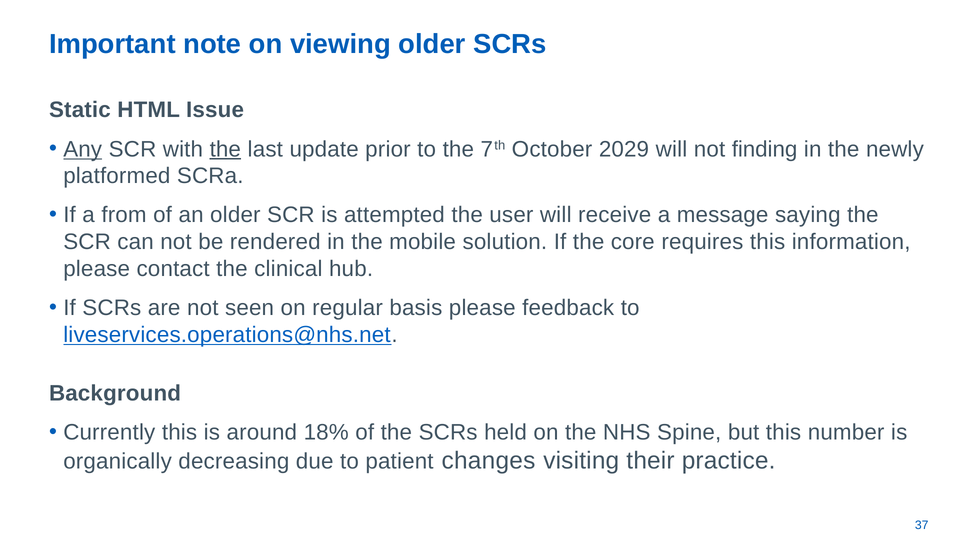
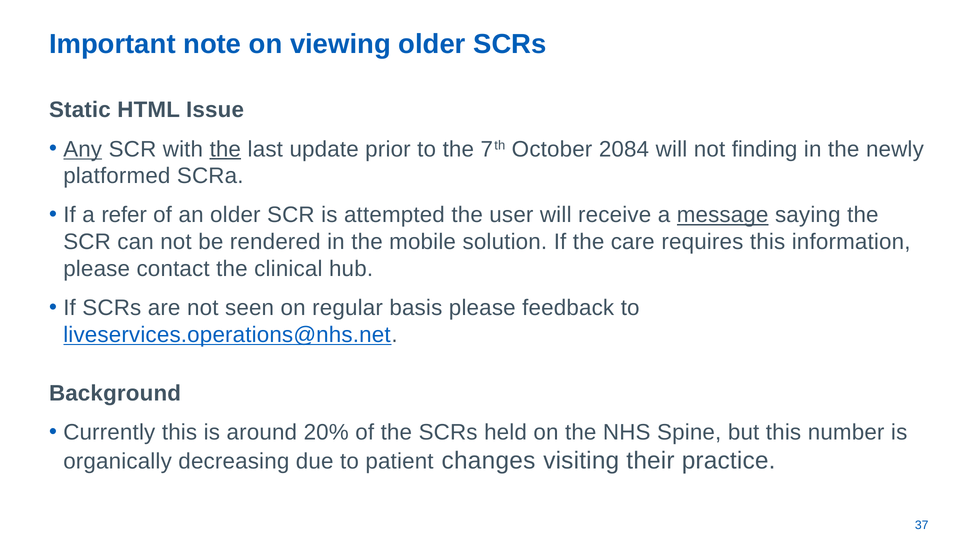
2029: 2029 -> 2084 (624, 149)
from: from -> refer (124, 215)
message underline: none -> present (723, 215)
core: core -> care (633, 242)
18%: 18% -> 20% (326, 432)
